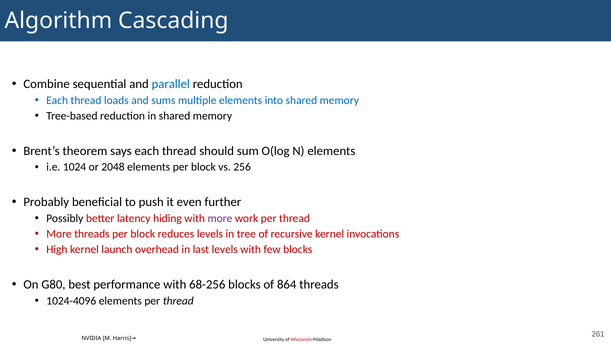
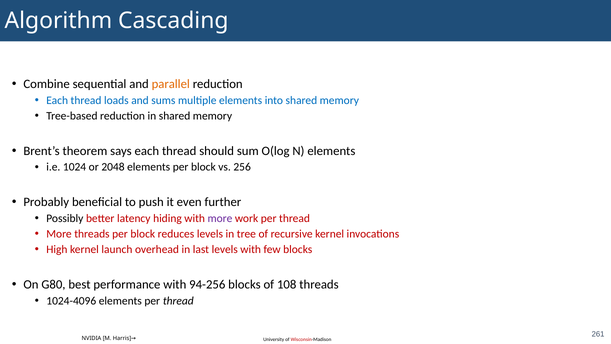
parallel colour: blue -> orange (171, 84)
68-256: 68-256 -> 94-256 (207, 284)
864: 864 -> 108 (287, 284)
